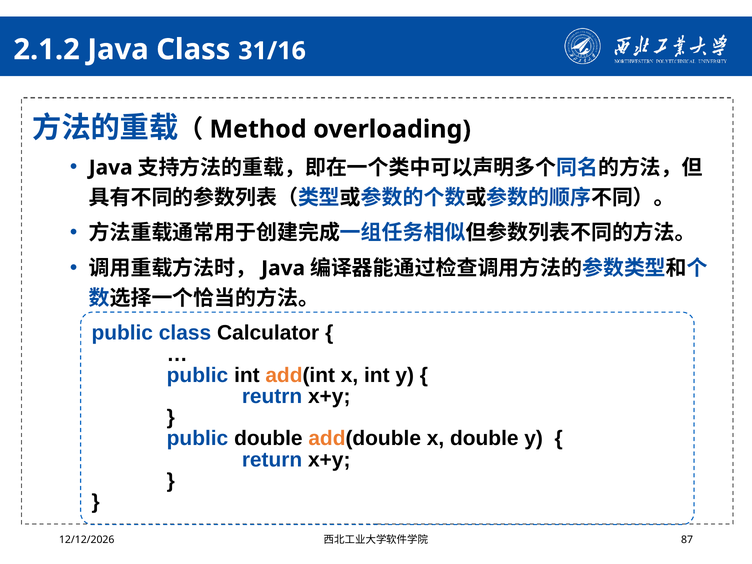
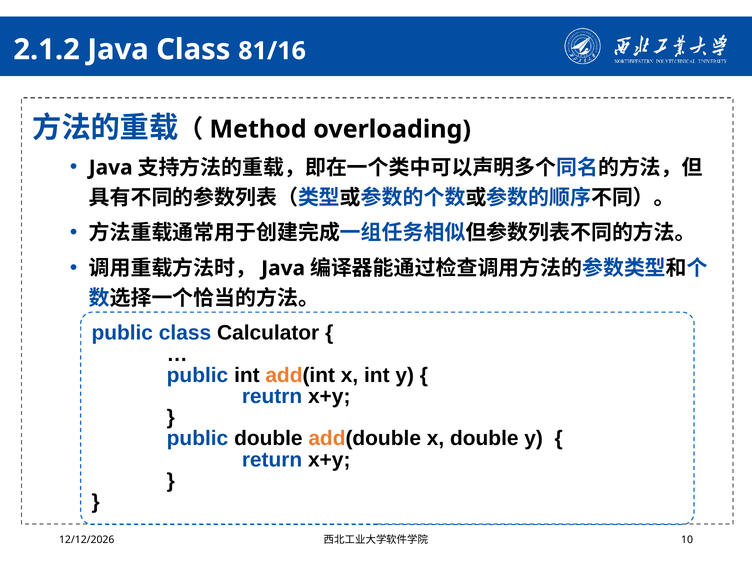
31/16: 31/16 -> 81/16 (272, 51)
87: 87 -> 10 (687, 540)
